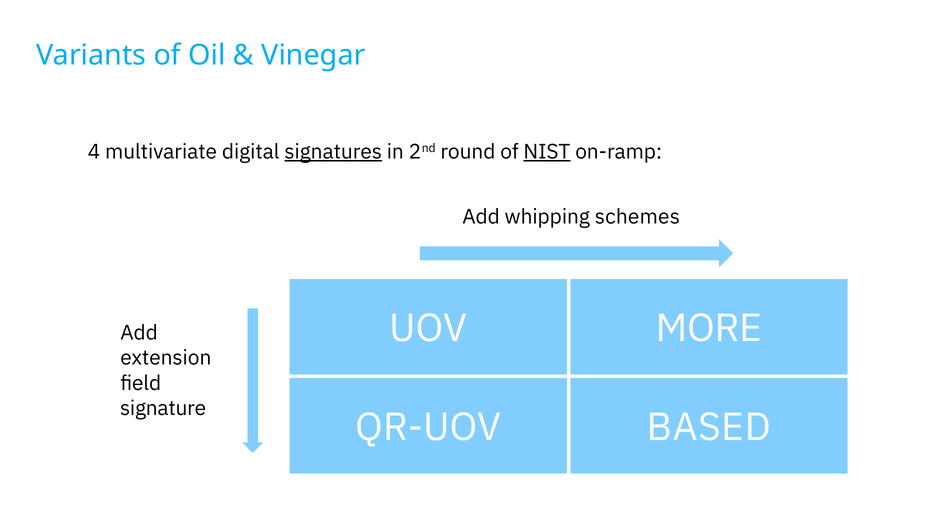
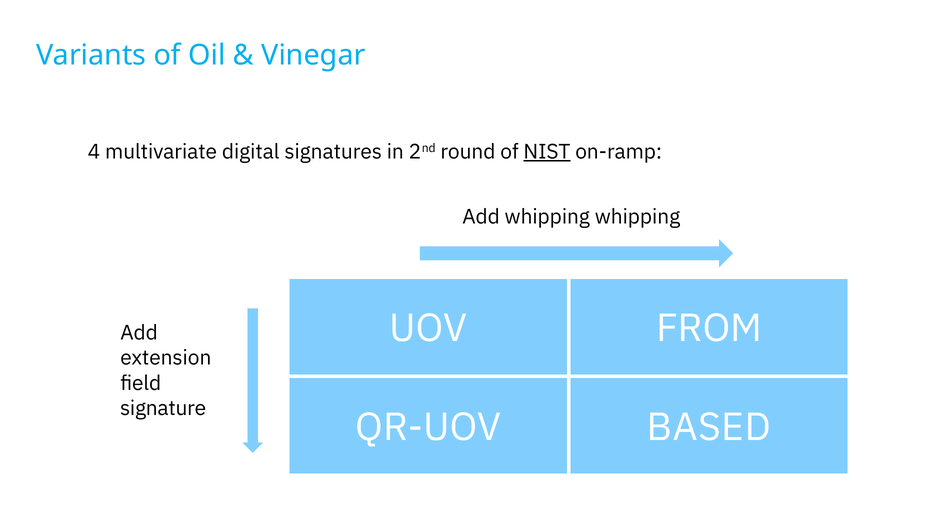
signatures underline: present -> none (333, 152)
whipping schemes: schemes -> whipping (637, 217)
MORE: MORE -> FROM (709, 328)
